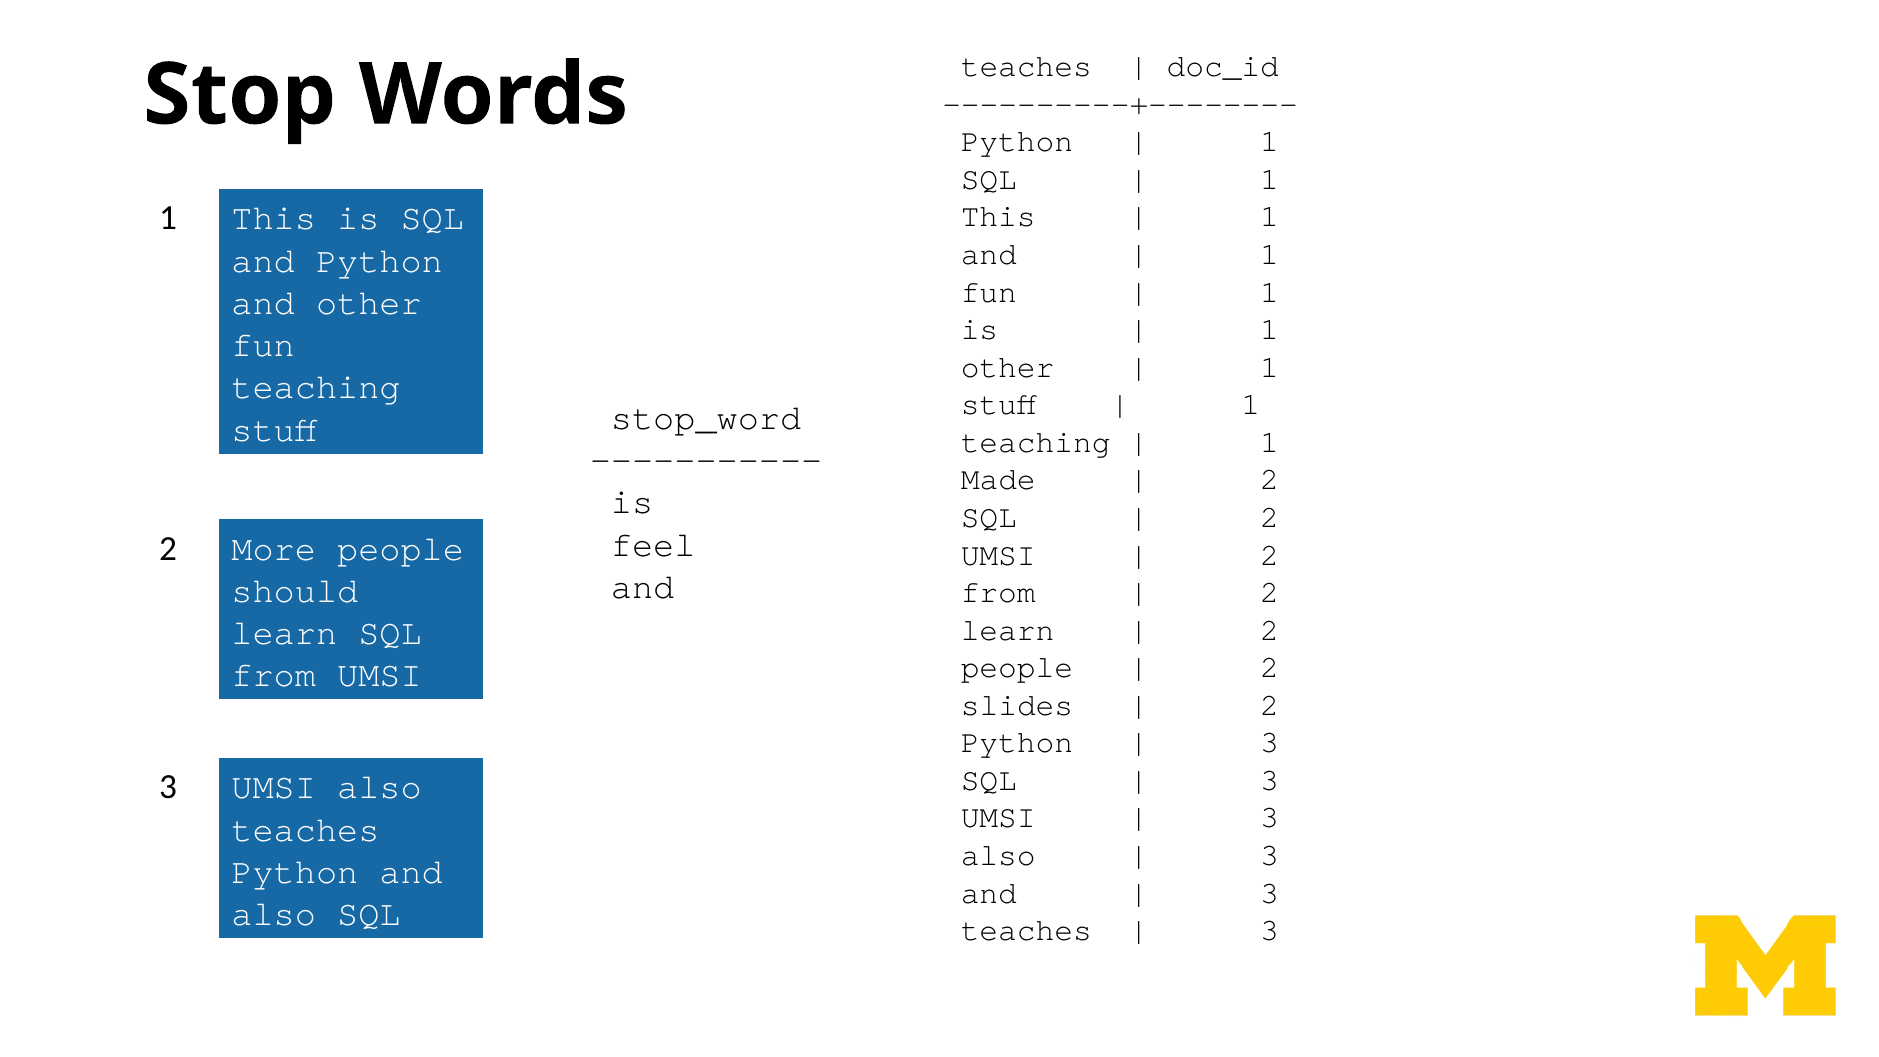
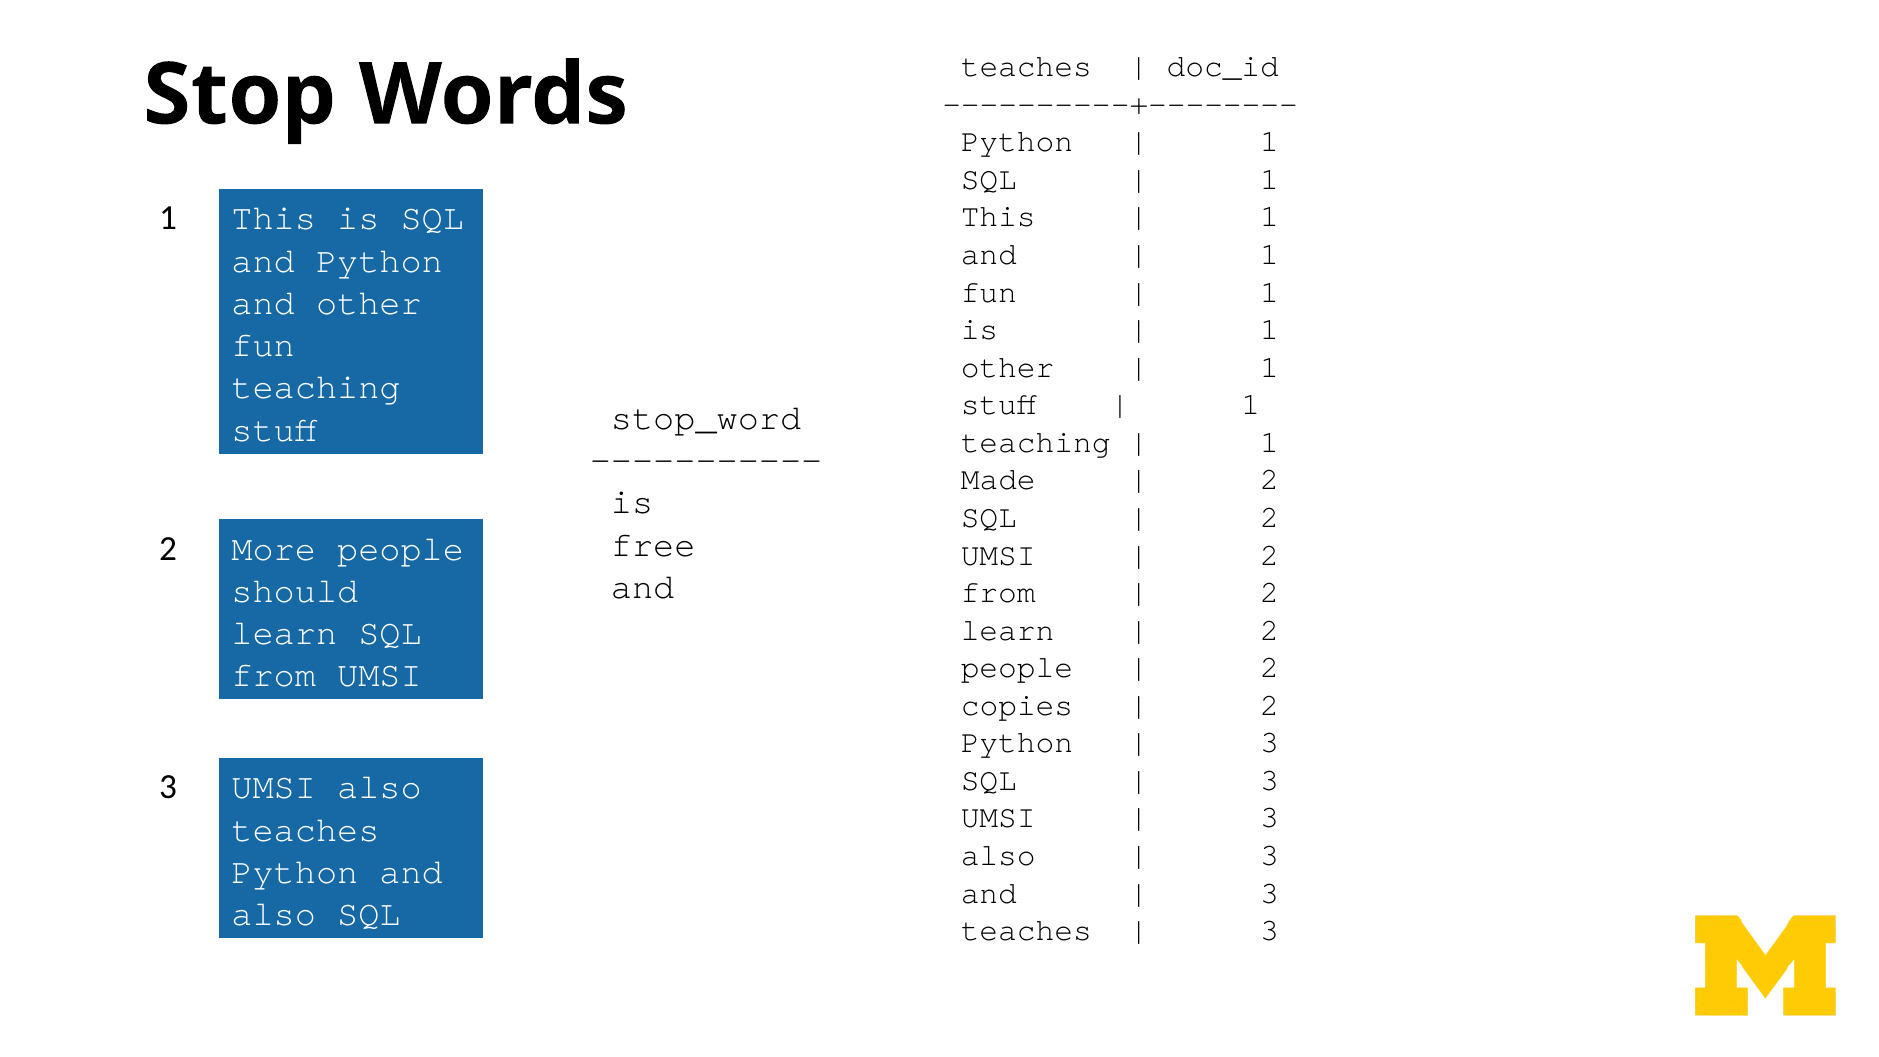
feel: feel -> free (653, 544)
slides: slides -> copies (1017, 705)
